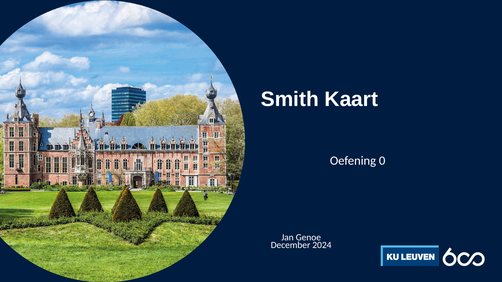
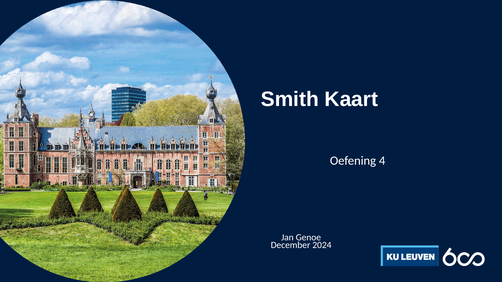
0: 0 -> 4 (382, 161)
